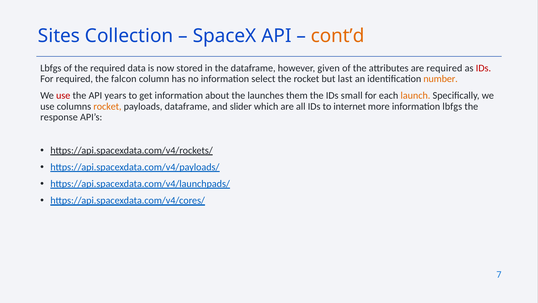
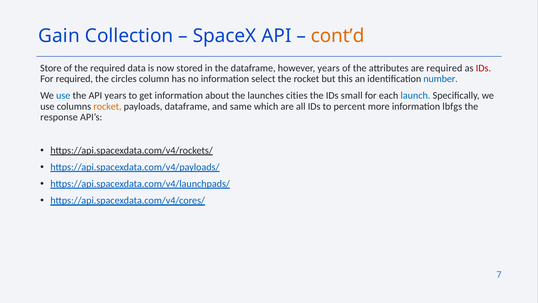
Sites: Sites -> Gain (59, 36)
Lbfgs: Lbfgs -> Store (51, 68)
however given: given -> years (329, 68)
falcon: falcon -> circles (124, 79)
last: last -> this (345, 79)
number colour: orange -> blue (441, 79)
use colour: red -> blue (63, 95)
them: them -> cities (297, 95)
launch colour: orange -> blue (415, 95)
slider: slider -> same (241, 106)
internet: internet -> percent (350, 106)
